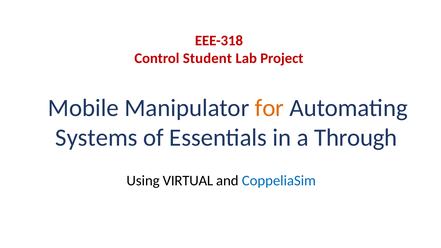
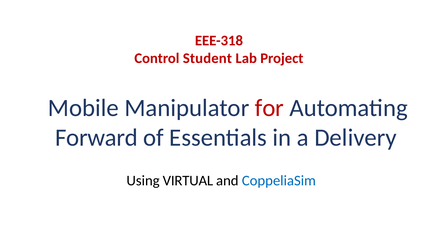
for colour: orange -> red (269, 108)
Systems: Systems -> Forward (97, 138)
Through: Through -> Delivery (356, 138)
